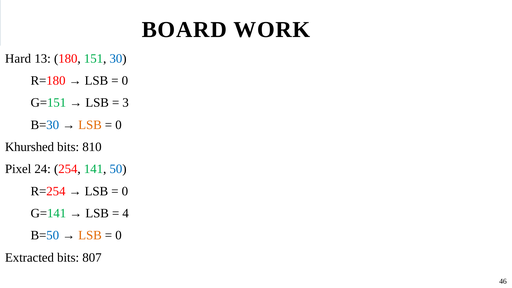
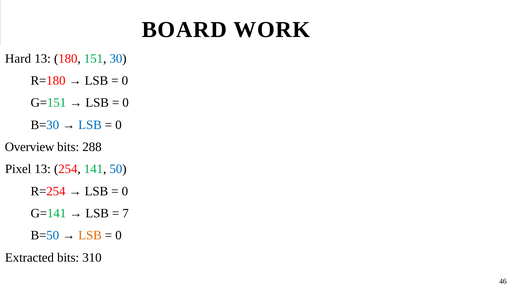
3: 3 -> 0 (126, 103)
LSB colour: orange -> blue (90, 125)
Khurshed: Khurshed -> Overview (30, 147)
810: 810 -> 288 (92, 147)
Pixel 24: 24 -> 13 (43, 169)
4: 4 -> 7 (126, 213)
807: 807 -> 310 (92, 258)
